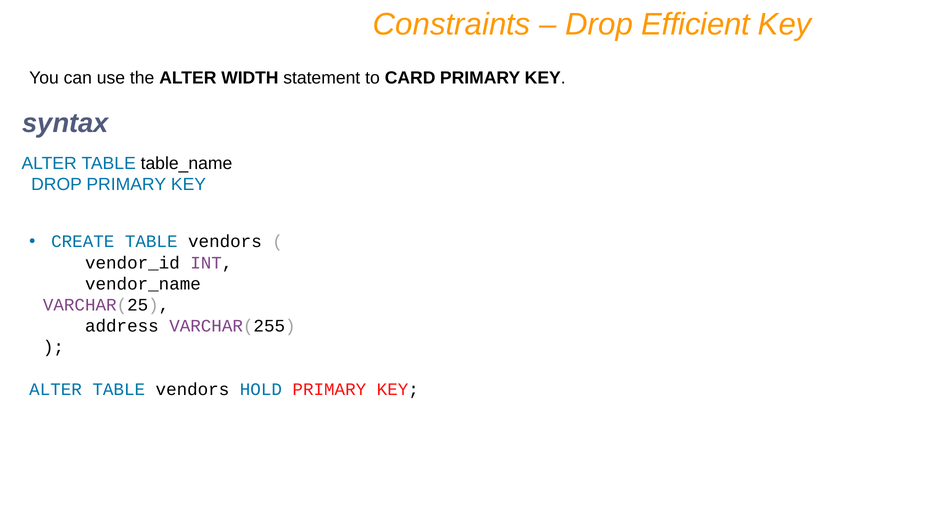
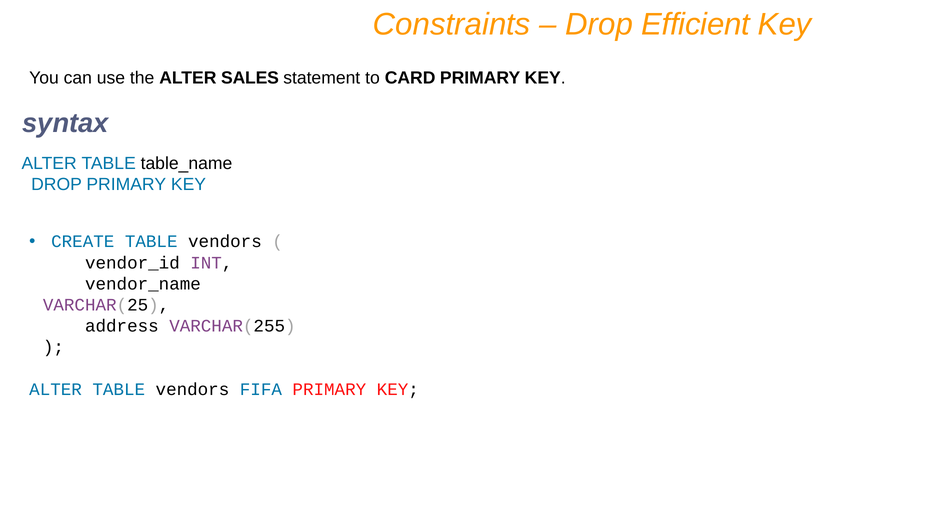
WIDTH: WIDTH -> SALES (250, 78)
HOLD: HOLD -> FIFA (261, 389)
